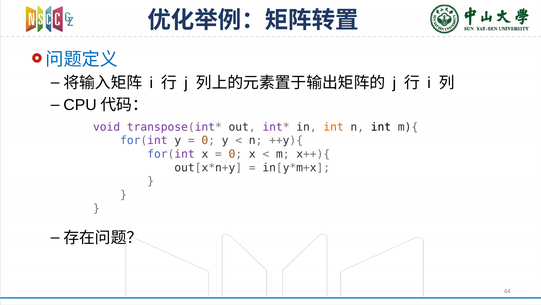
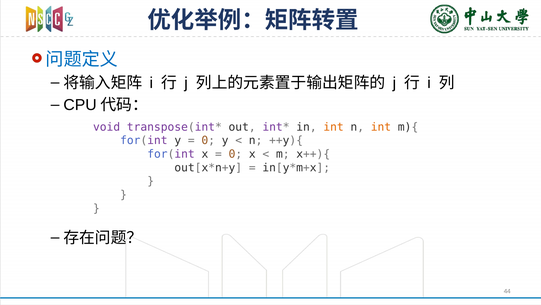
int colour: black -> orange (381, 127)
